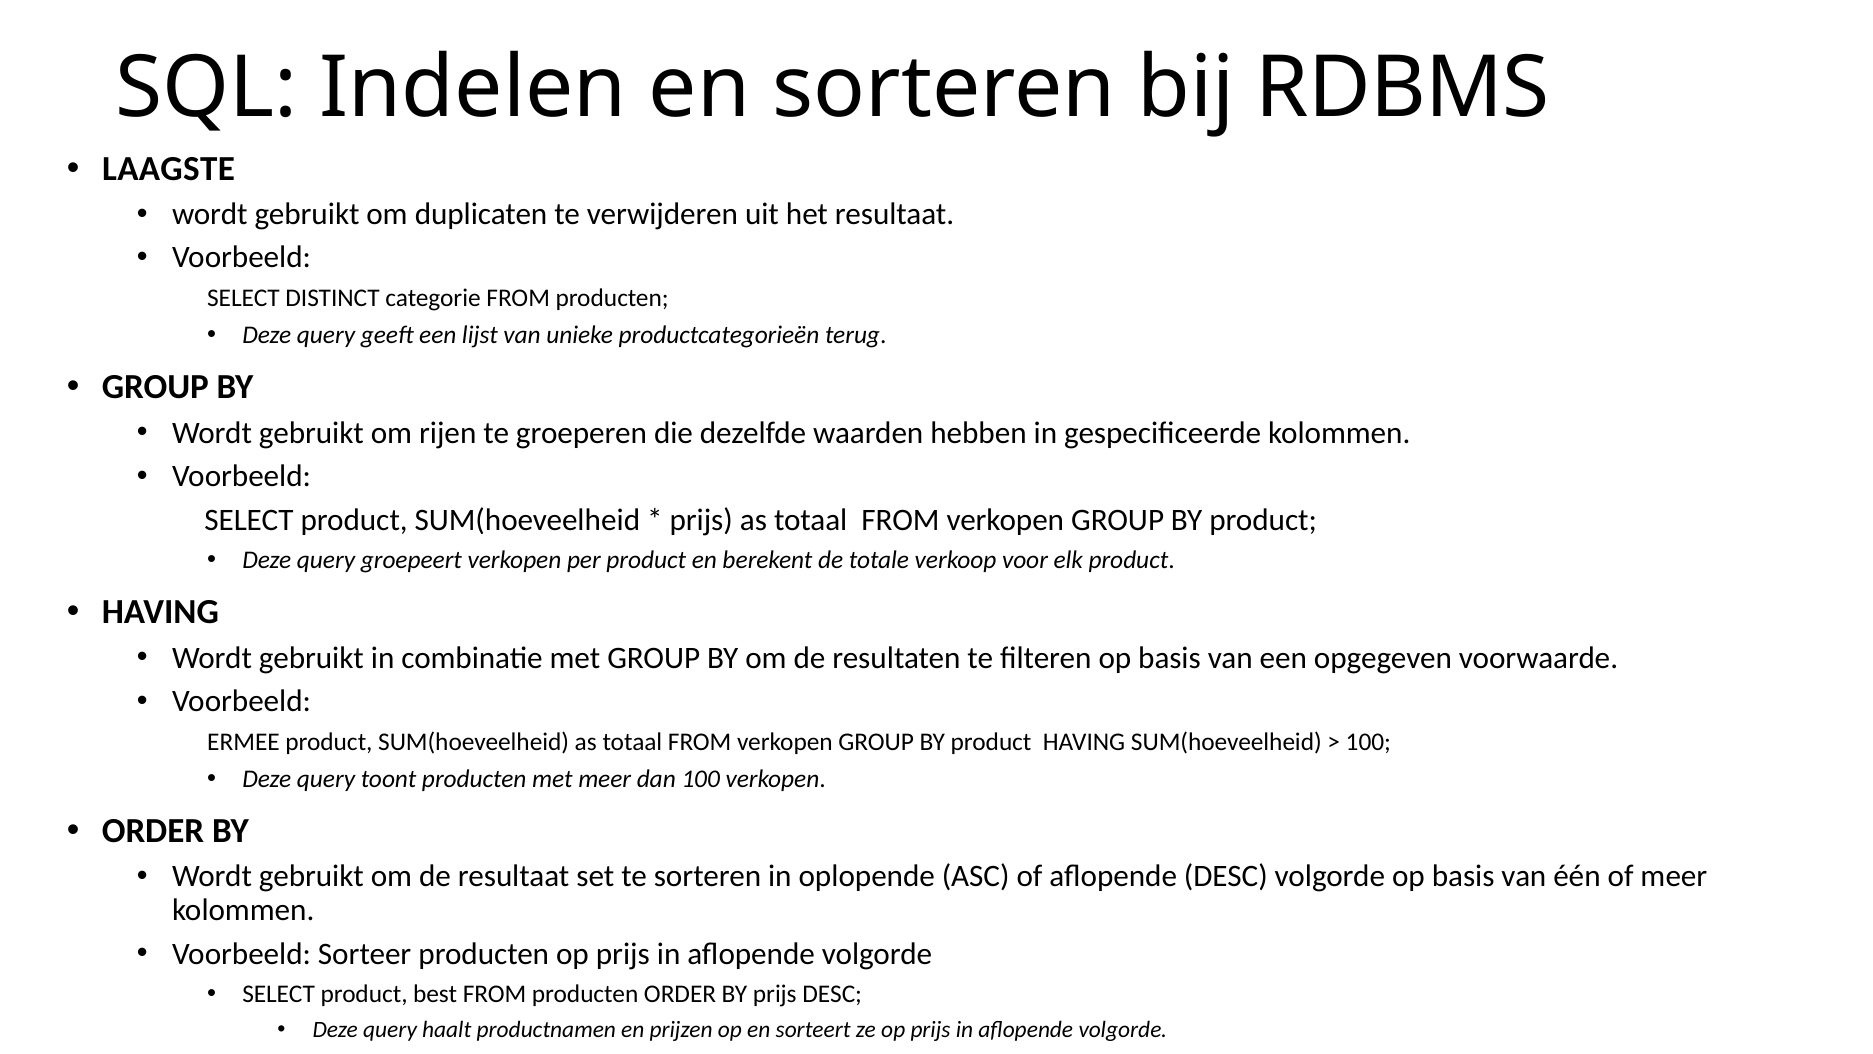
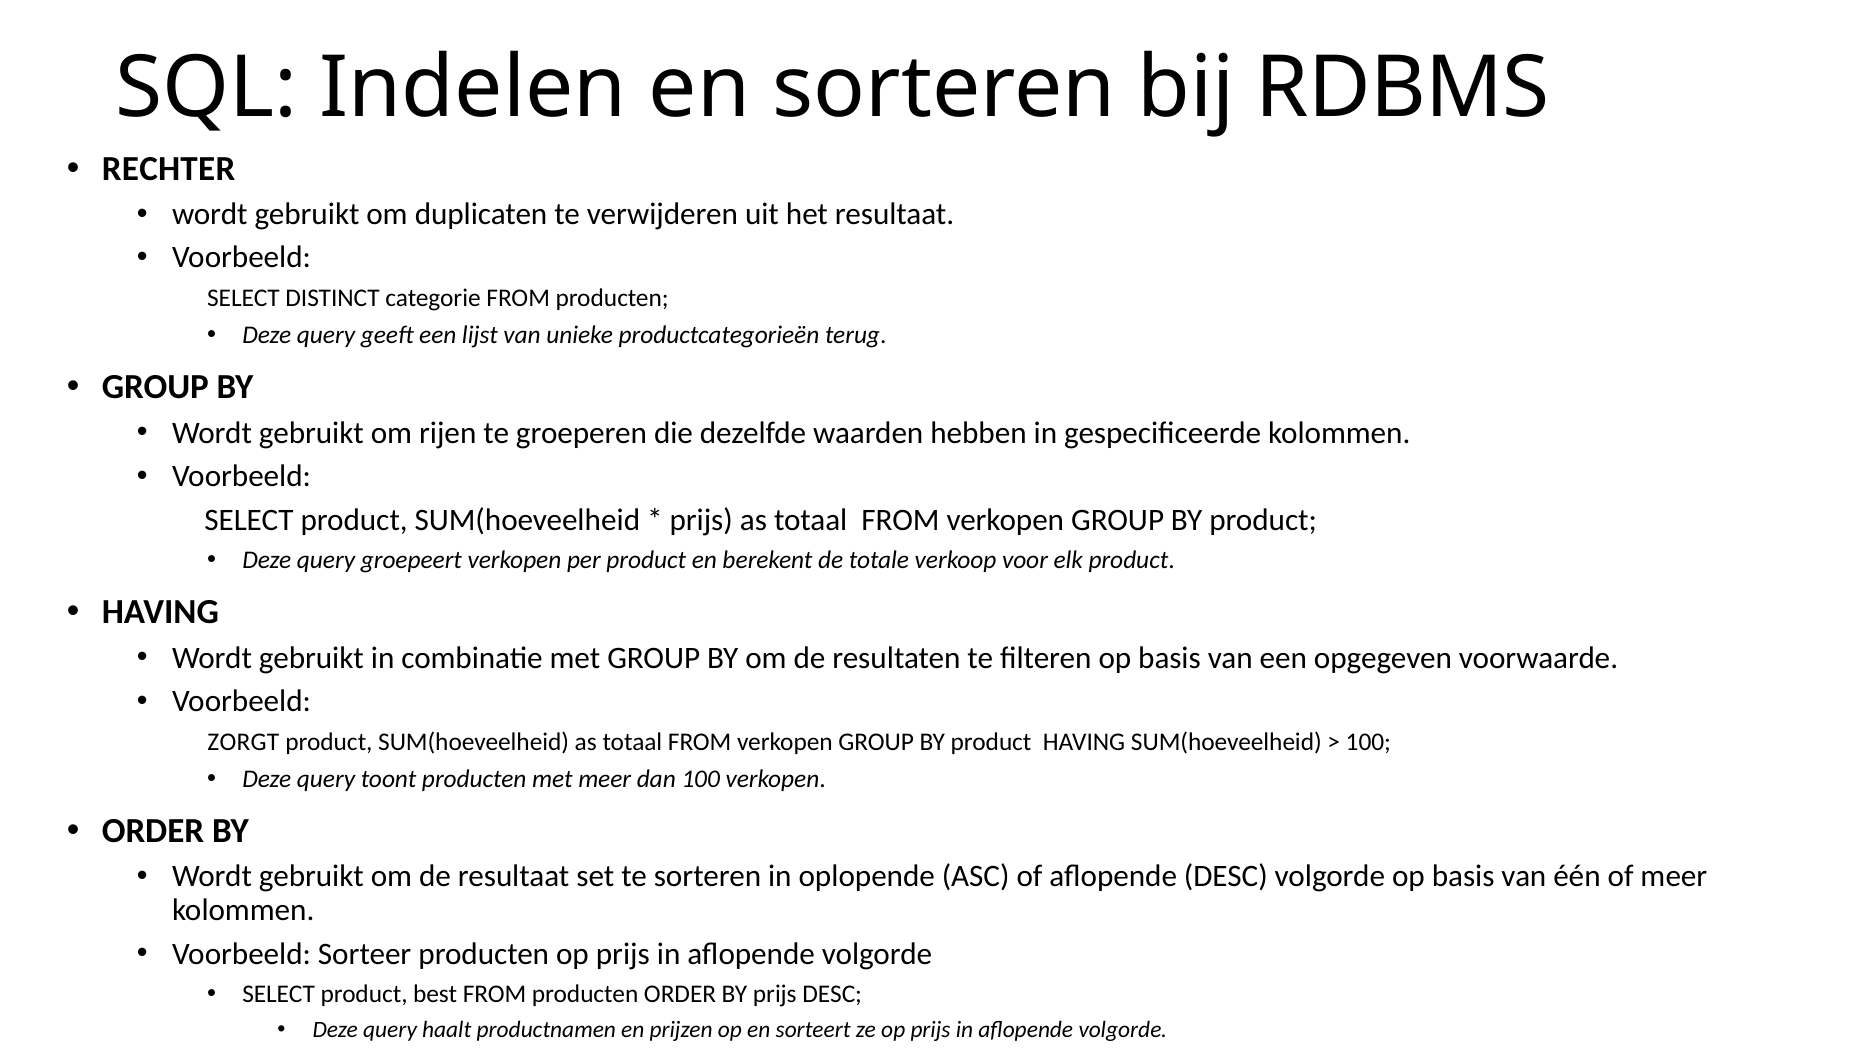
LAAGSTE: LAAGSTE -> RECHTER (169, 169)
ERMEE: ERMEE -> ZORGT (243, 741)
